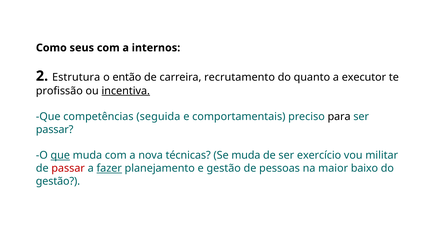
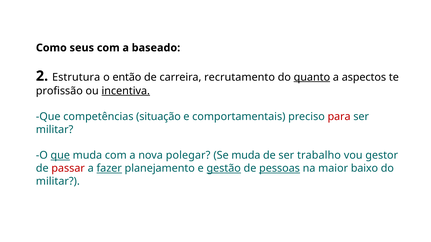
internos: internos -> baseado (156, 48)
quanto underline: none -> present (312, 77)
executor: executor -> aspectos (364, 77)
seguida: seguida -> situação (158, 117)
para colour: black -> red (339, 117)
passar: passar -> militar (55, 130)
técnicas: técnicas -> polegar (188, 156)
exercício: exercício -> trabalho (319, 156)
militar: militar -> gestor (382, 156)
gestão underline: none -> present (224, 169)
pessoas underline: none -> present (280, 169)
gestão: gestão -> militar (58, 181)
